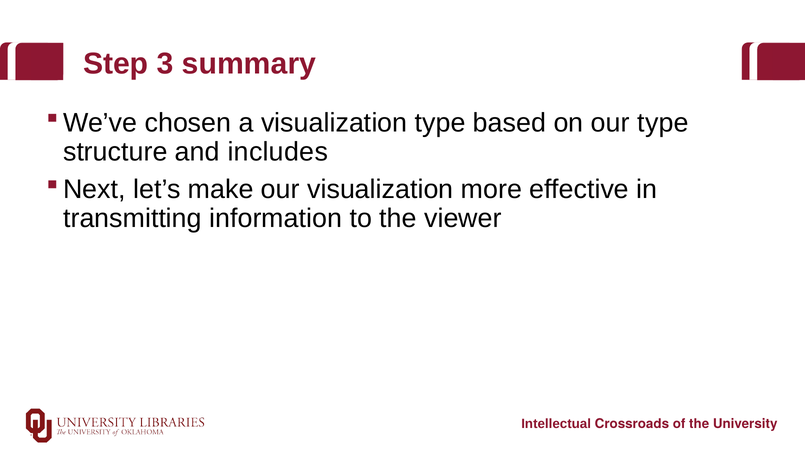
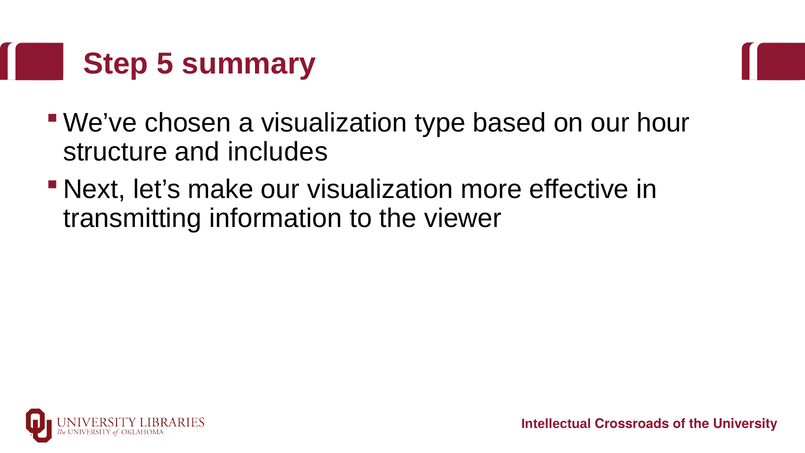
3: 3 -> 5 (165, 64)
our type: type -> hour (663, 123)
